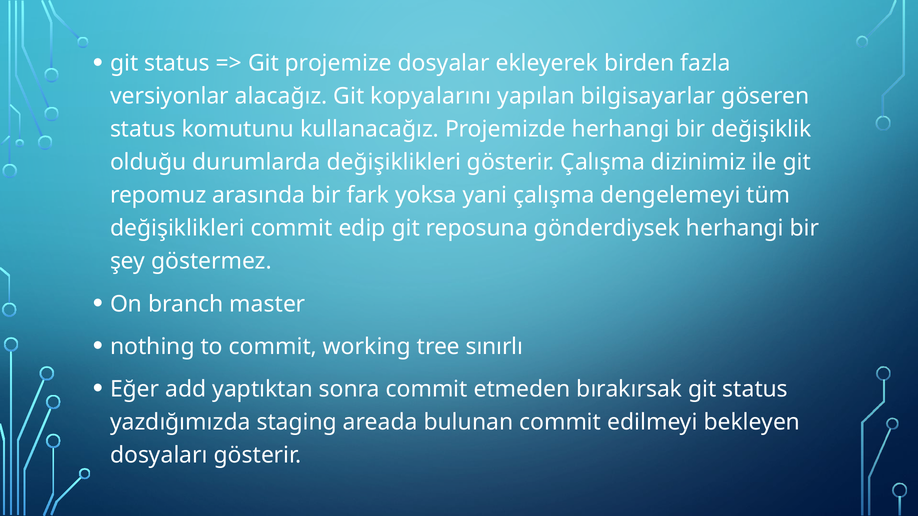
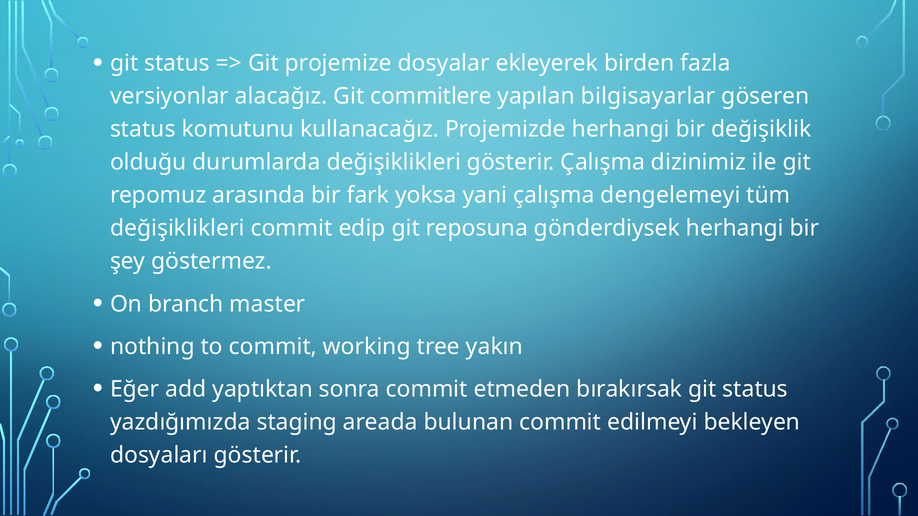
kopyalarını: kopyalarını -> commitlere (431, 96)
sınırlı: sınırlı -> yakın (494, 347)
